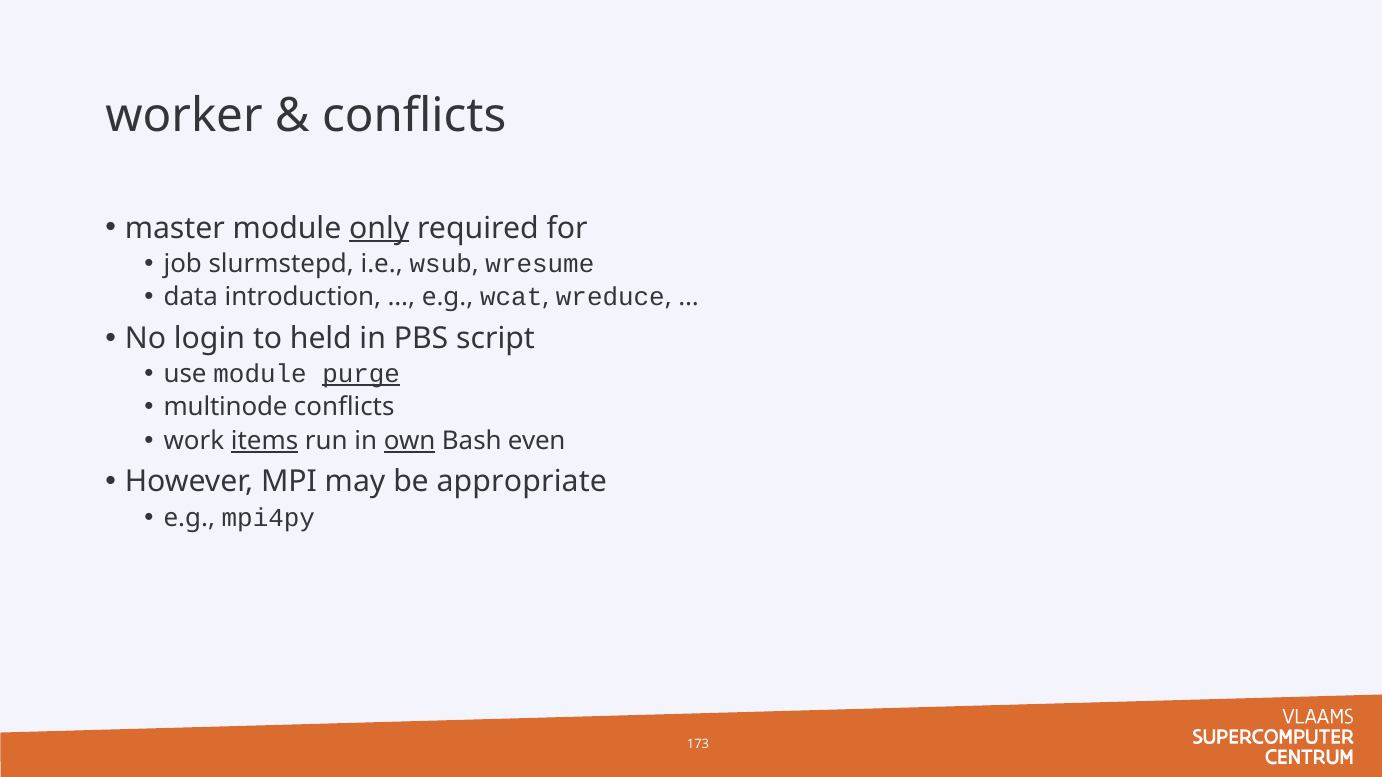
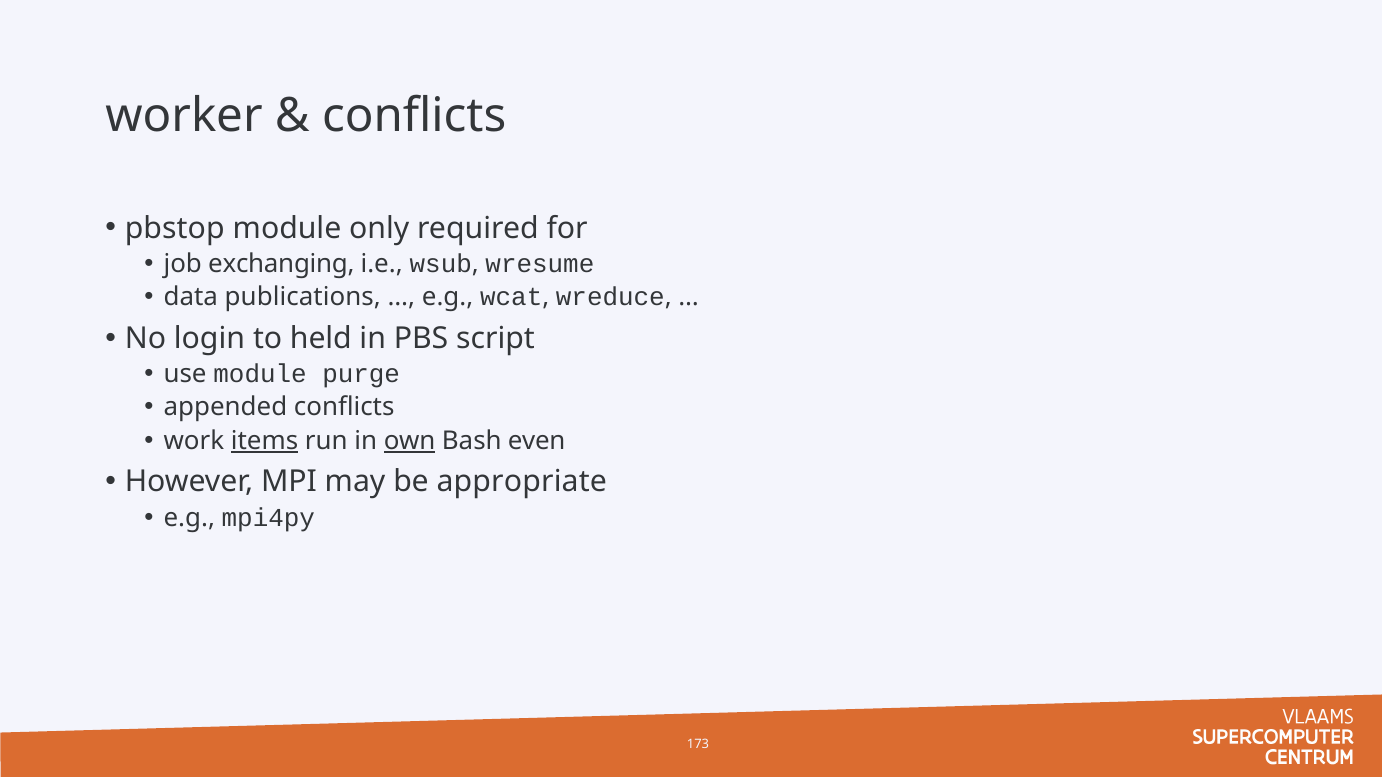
master: master -> pbstop (175, 228)
only underline: present -> none (379, 228)
slurmstepd: slurmstepd -> exchanging (281, 264)
introduction: introduction -> publications (303, 297)
purge underline: present -> none (361, 374)
multinode: multinode -> appended (225, 408)
